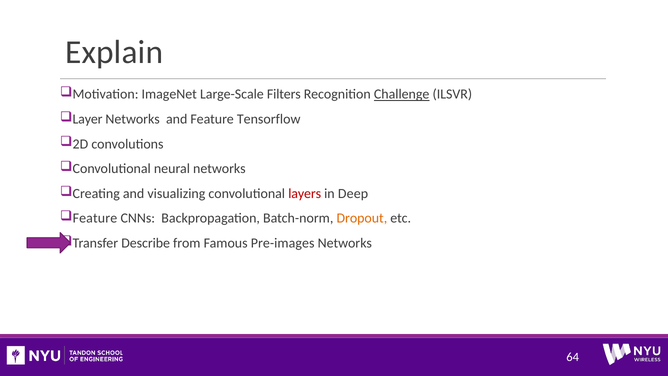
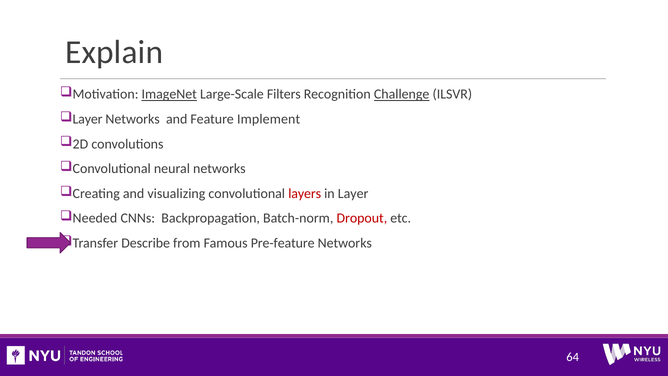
ImageNet underline: none -> present (169, 94)
Tensorflow: Tensorflow -> Implement (269, 119)
in Deep: Deep -> Layer (353, 193)
Feature: Feature -> Needed (95, 218)
Dropout colour: orange -> red (362, 218)
Pre-images: Pre-images -> Pre-feature (283, 243)
